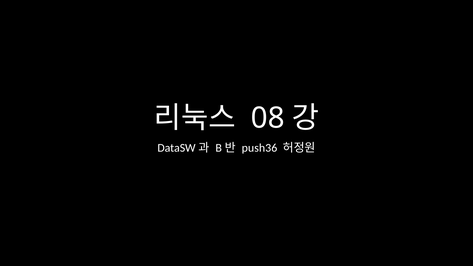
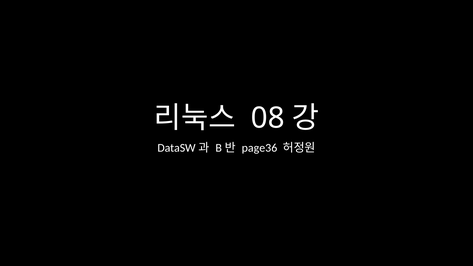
push36: push36 -> page36 (259, 148)
